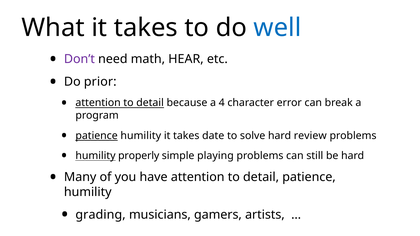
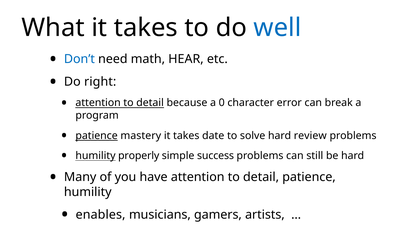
Don’t colour: purple -> blue (79, 59)
prior: prior -> right (100, 82)
4: 4 -> 0 (222, 103)
humility: humility -> mastery (141, 136)
playing: playing -> success (216, 156)
grading: grading -> enables (101, 215)
